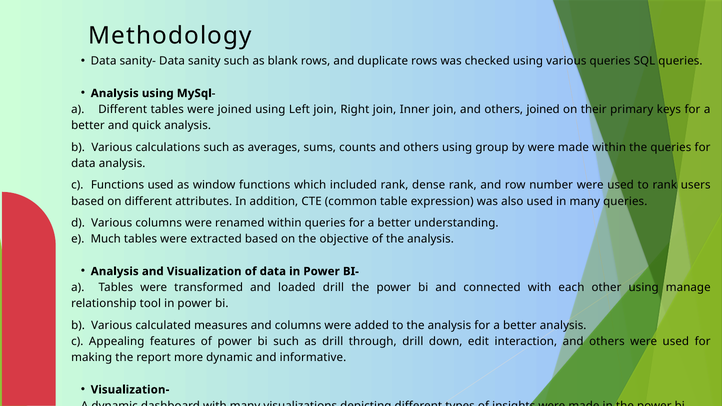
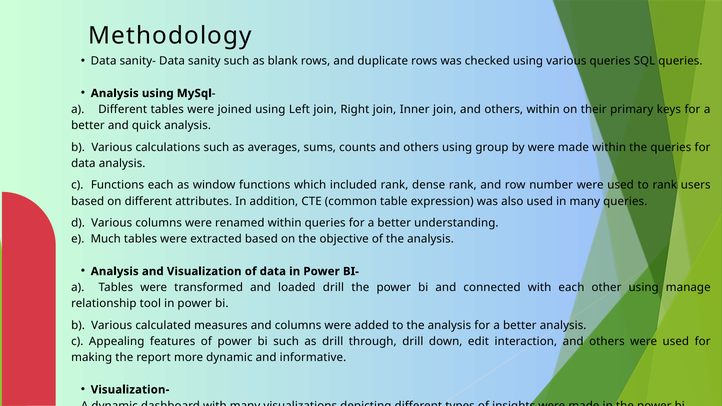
others joined: joined -> within (543, 109)
Functions used: used -> each (161, 185)
